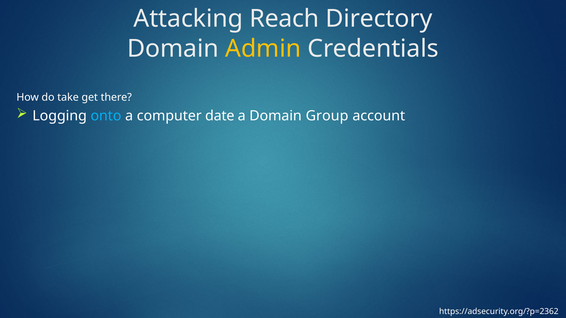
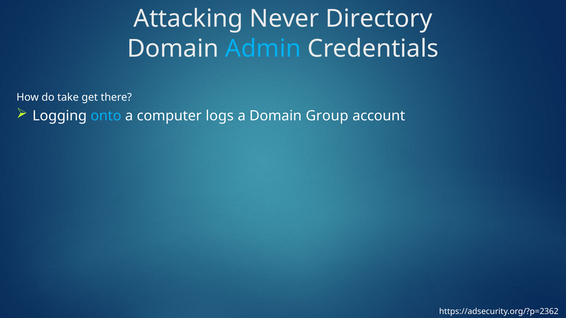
Reach: Reach -> Never (284, 19)
Admin colour: yellow -> light blue (263, 49)
date: date -> logs (220, 116)
